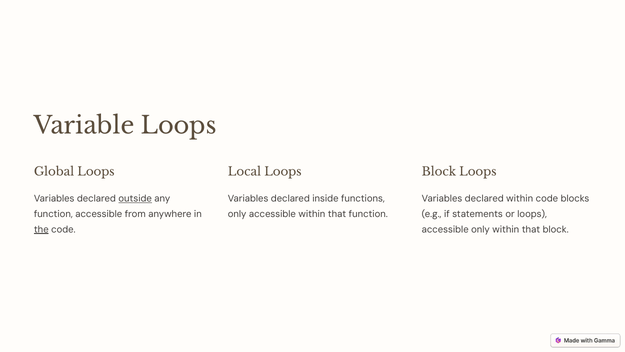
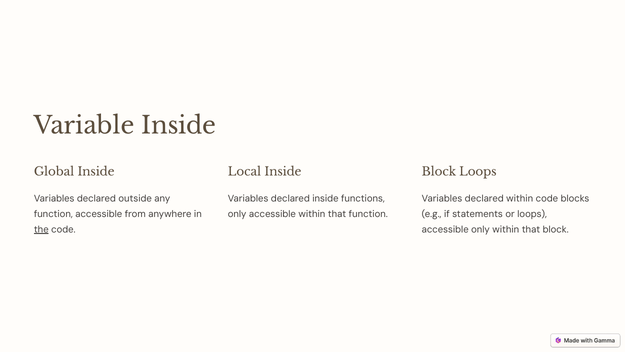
Variable Loops: Loops -> Inside (179, 126)
Global Loops: Loops -> Inside (96, 172)
Local Loops: Loops -> Inside (283, 172)
outside underline: present -> none (135, 198)
